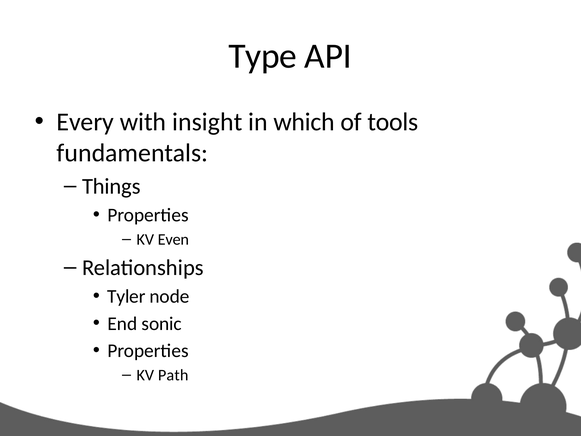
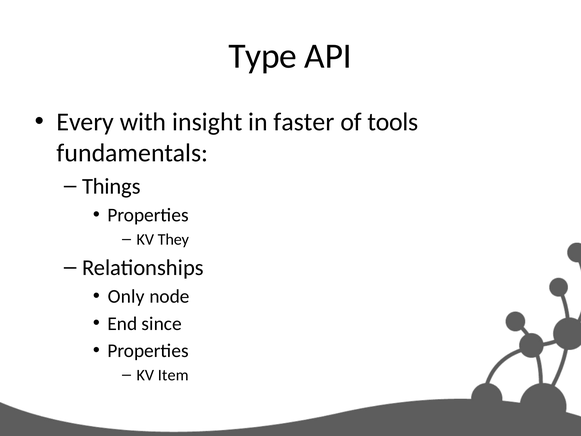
which: which -> faster (304, 122)
Even: Even -> They (173, 239)
Tyler: Tyler -> Only (126, 296)
sonic: sonic -> since (162, 323)
Path: Path -> Item (173, 375)
